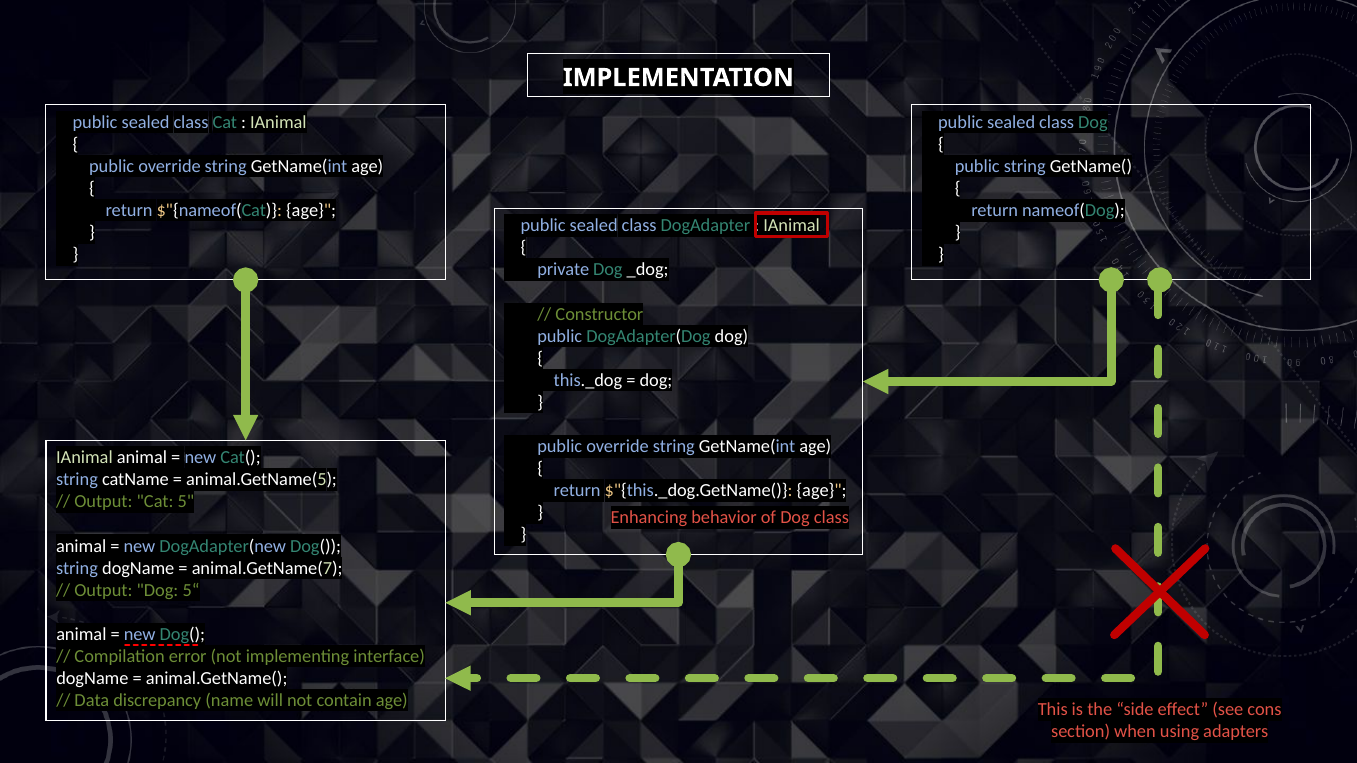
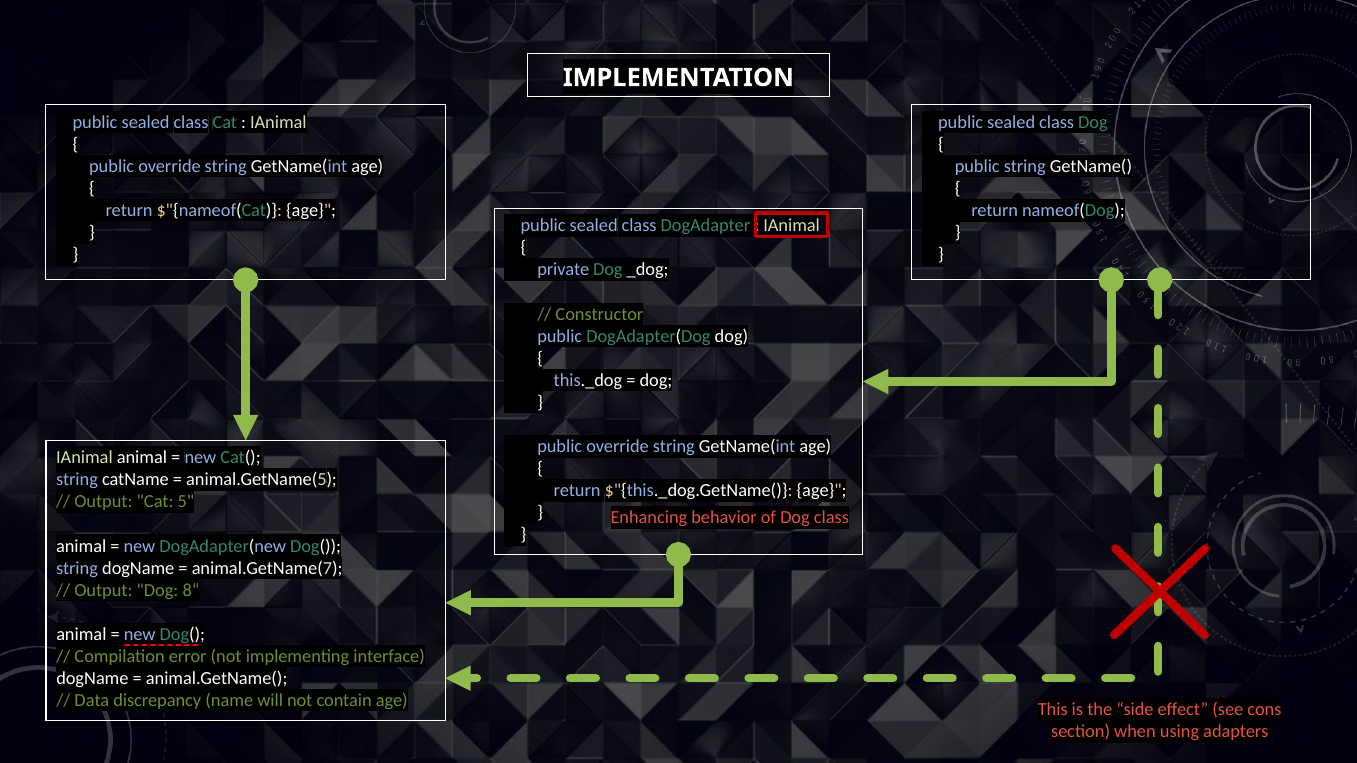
5“: 5“ -> 8“ (191, 590)
